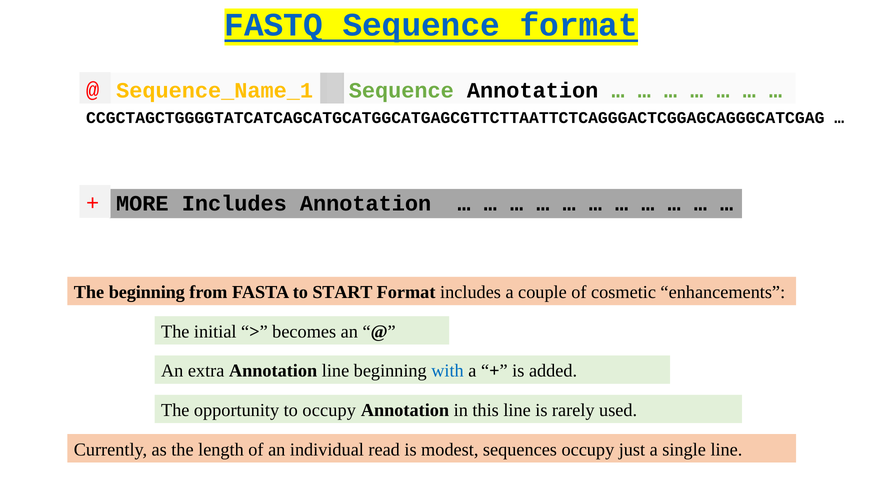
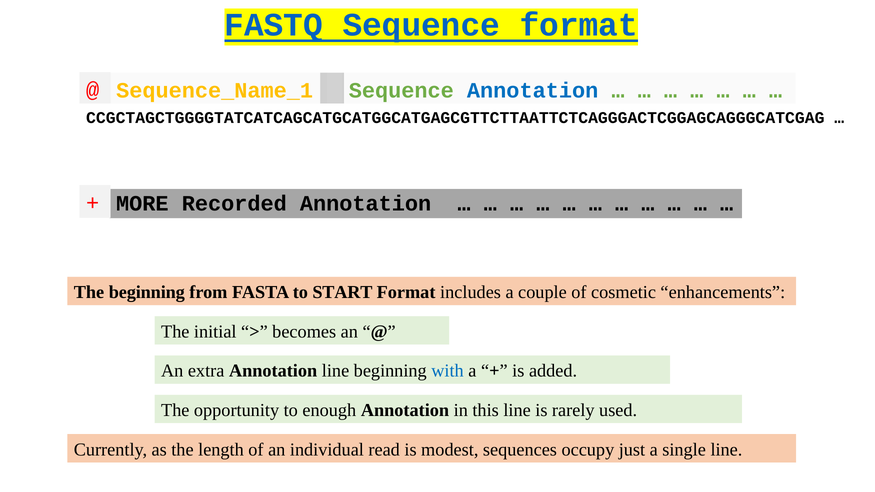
Annotation colour: black -> blue (533, 91)
MORE Includes: Includes -> Recorded (234, 203)
to occupy: occupy -> enough (329, 410)
